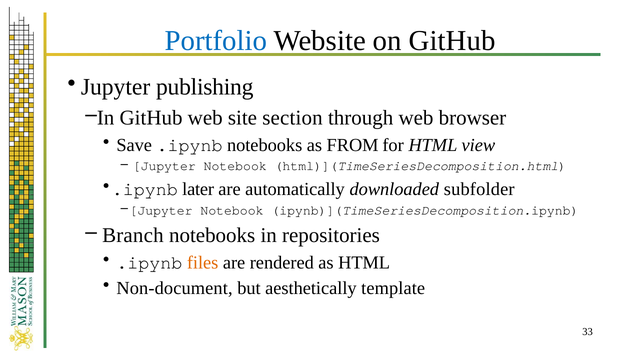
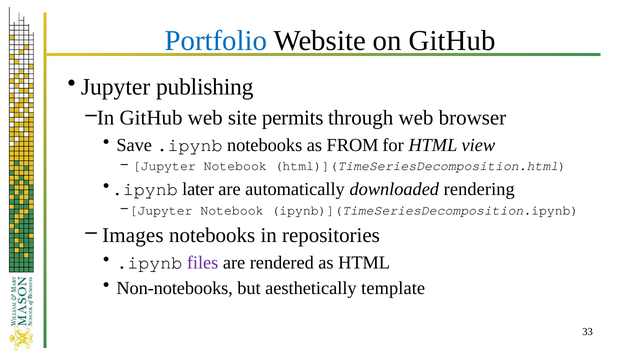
section: section -> permits (293, 118)
subfolder: subfolder -> rendering (479, 189)
Branch: Branch -> Images (133, 235)
files colour: orange -> purple (203, 262)
Non-document: Non-document -> Non-notebooks (175, 288)
